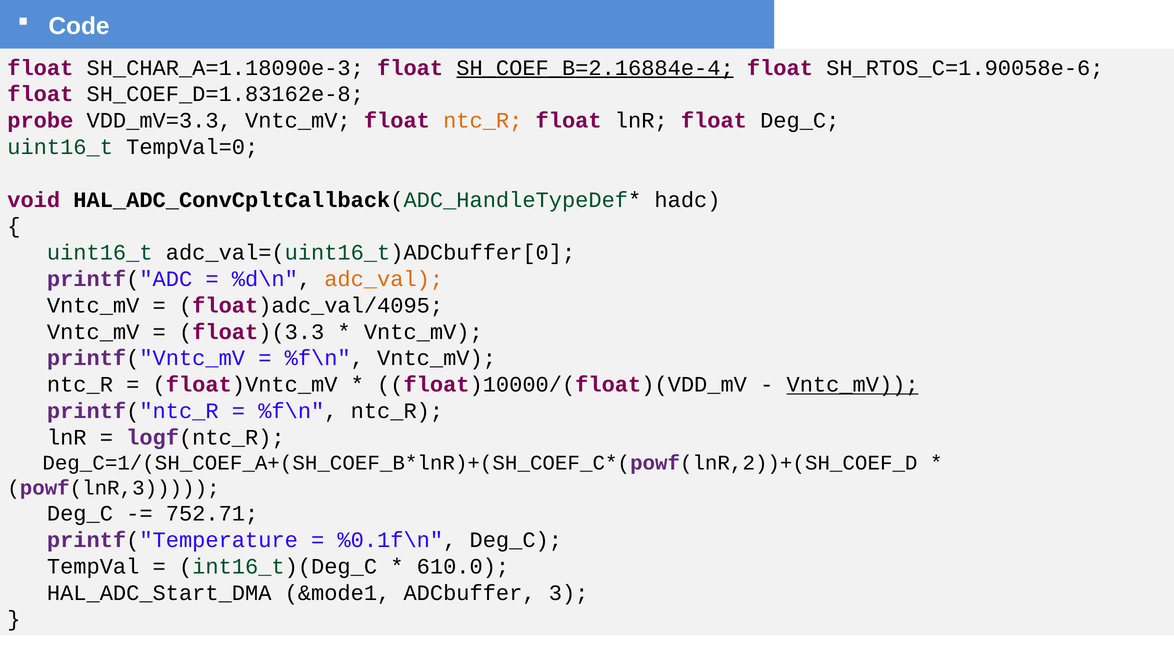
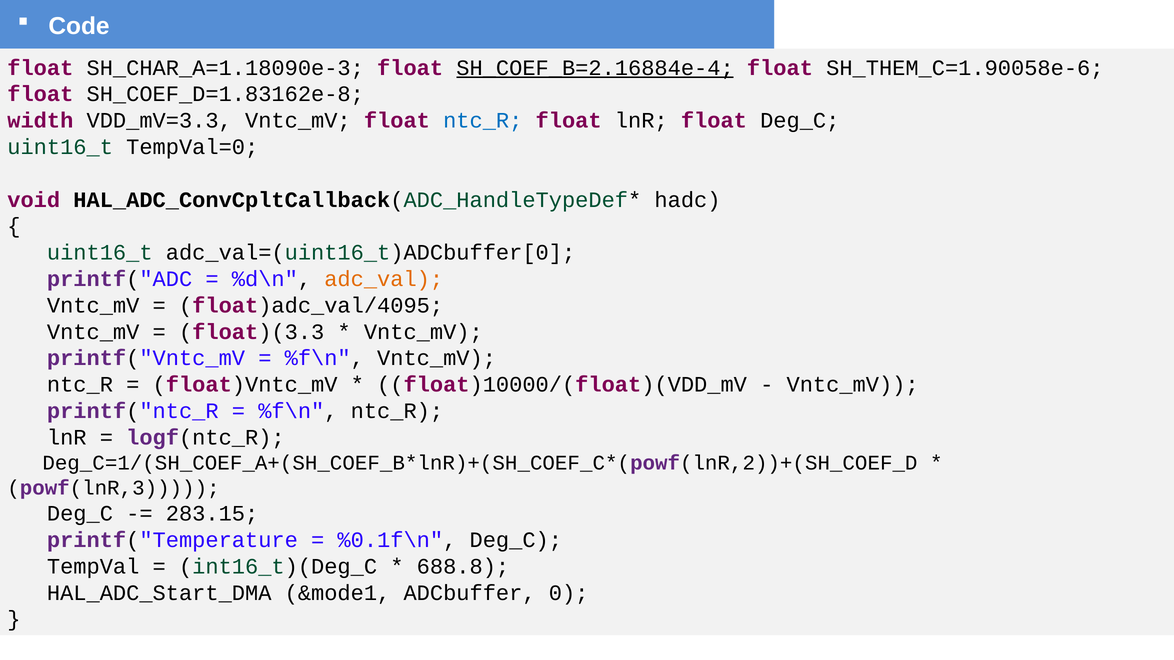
SH_RTOS_C=1.90058e-6: SH_RTOS_C=1.90058e-6 -> SH_THEM_C=1.90058e-6 (965, 68)
probe: probe -> width (40, 121)
ntc_R colour: orange -> blue (483, 121)
Vntc_mV underline: present -> none (853, 385)
752.71: 752.71 -> 283.15 (212, 514)
610.0: 610.0 -> 688.8 (463, 567)
3: 3 -> 0 (569, 593)
